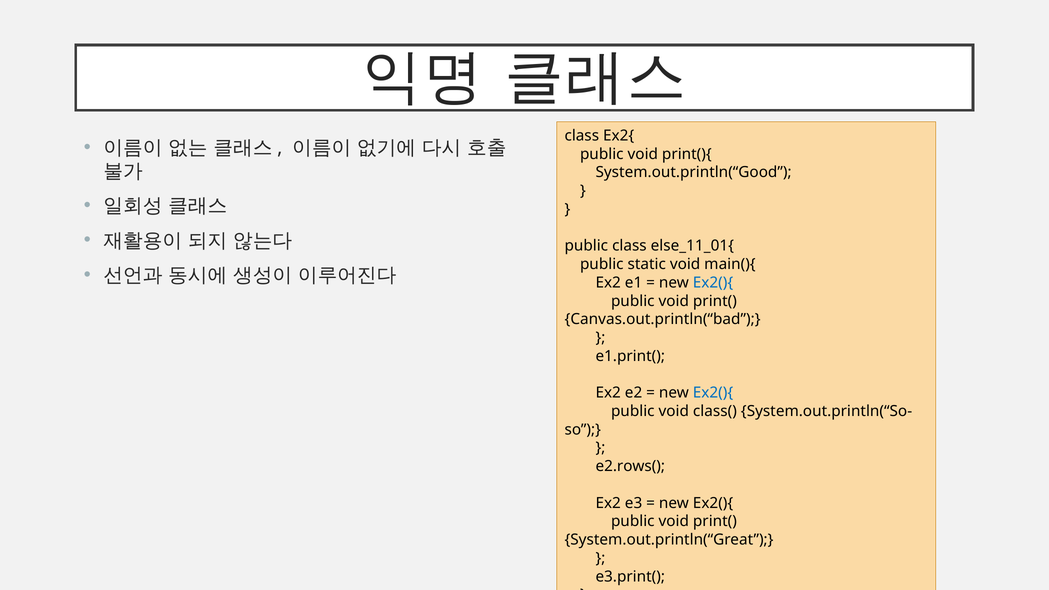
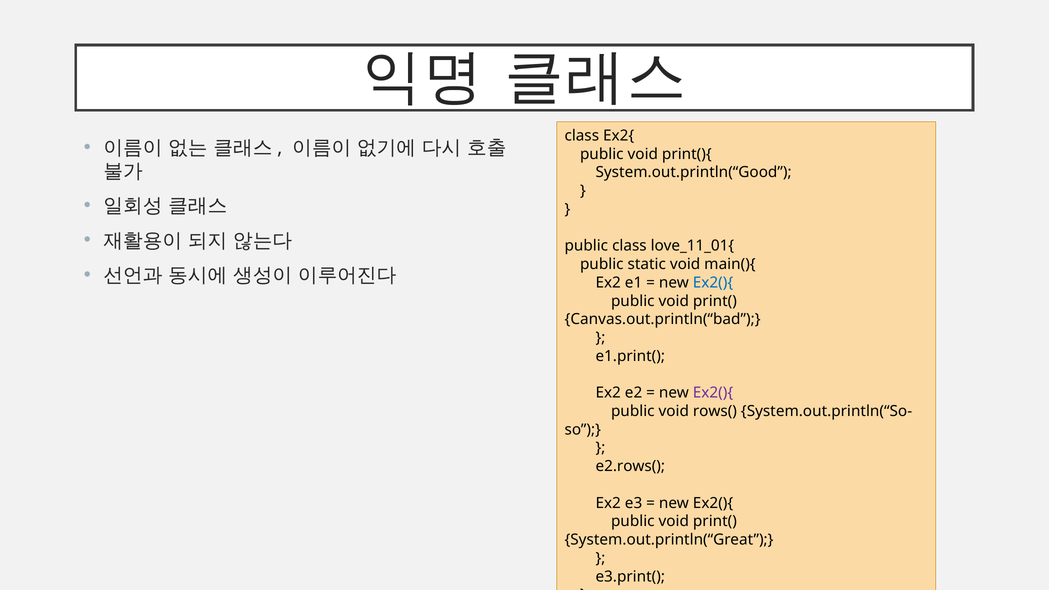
else_11_01{: else_11_01{ -> love_11_01{ (692, 246)
Ex2(){ colour: blue -> purple (713, 393)
class(: class( -> rows( (715, 411)
